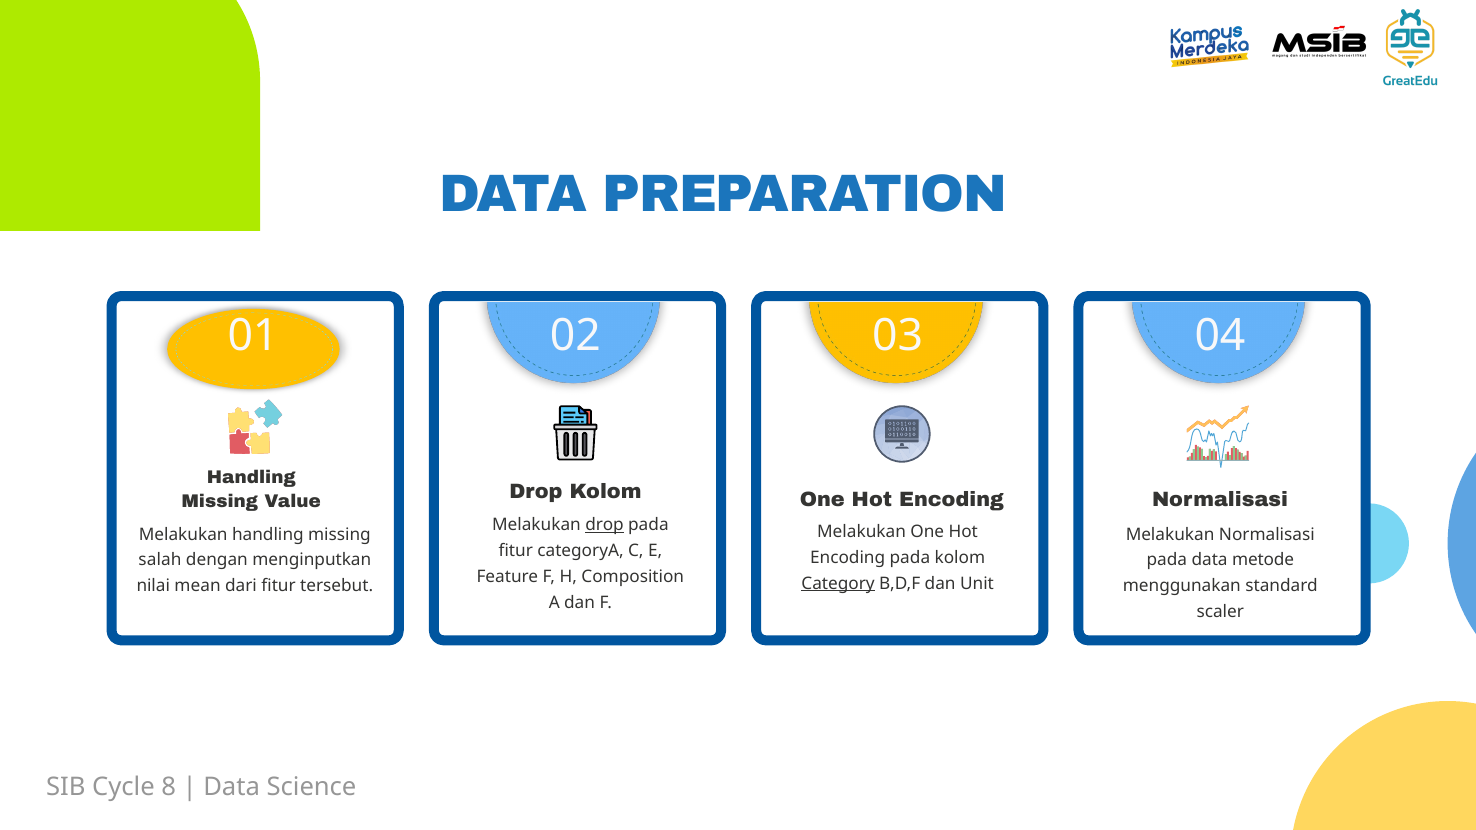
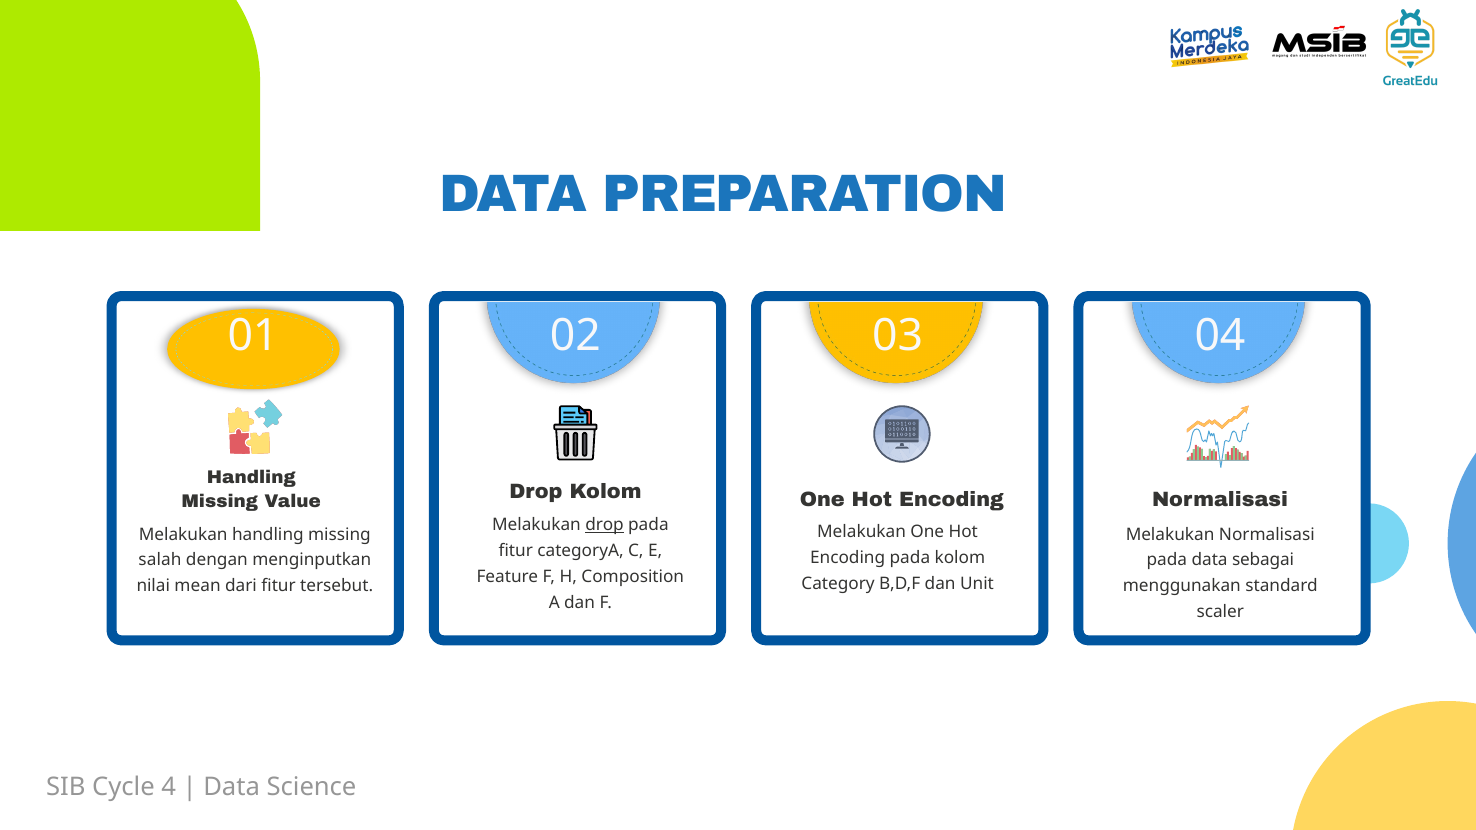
metode: metode -> sebagai (1263, 560)
Category underline: present -> none (838, 583)
8: 8 -> 4 (169, 787)
